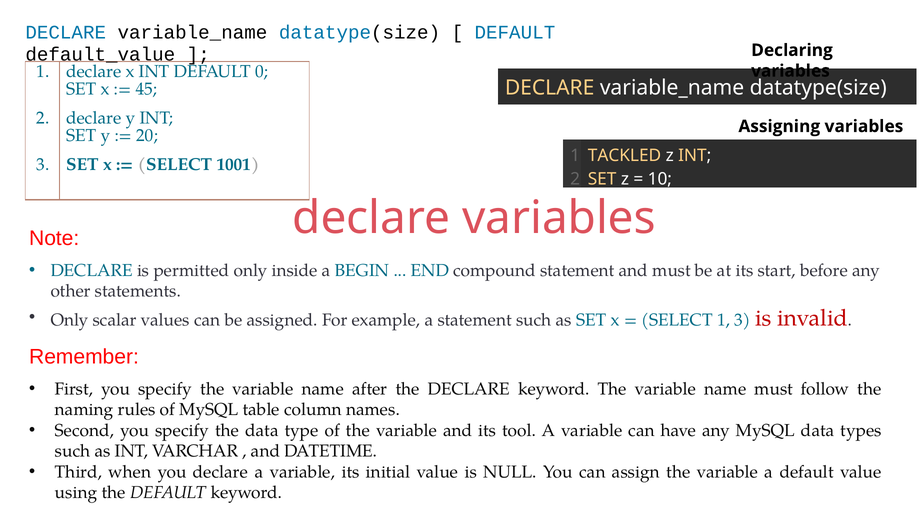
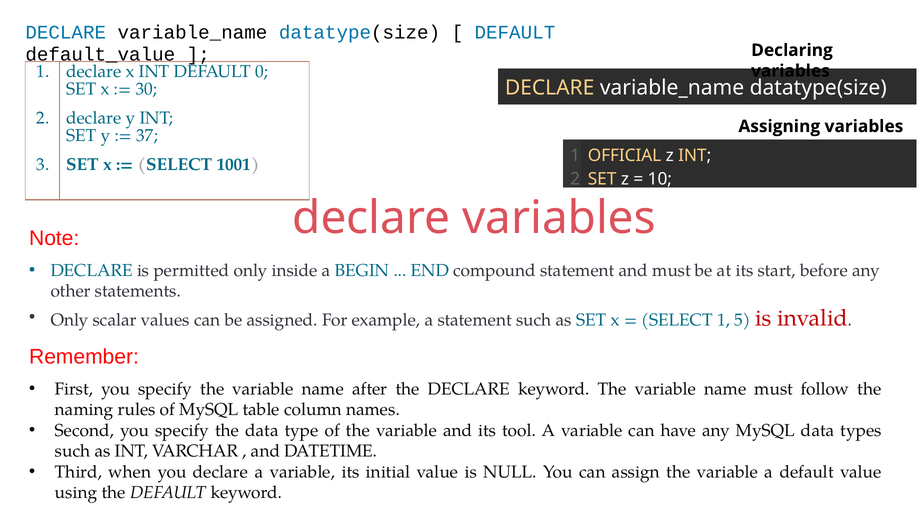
45: 45 -> 30 (146, 89)
20: 20 -> 37 (147, 135)
TACKLED: TACKLED -> OFFICIAL (625, 155)
1 3: 3 -> 5 (743, 320)
